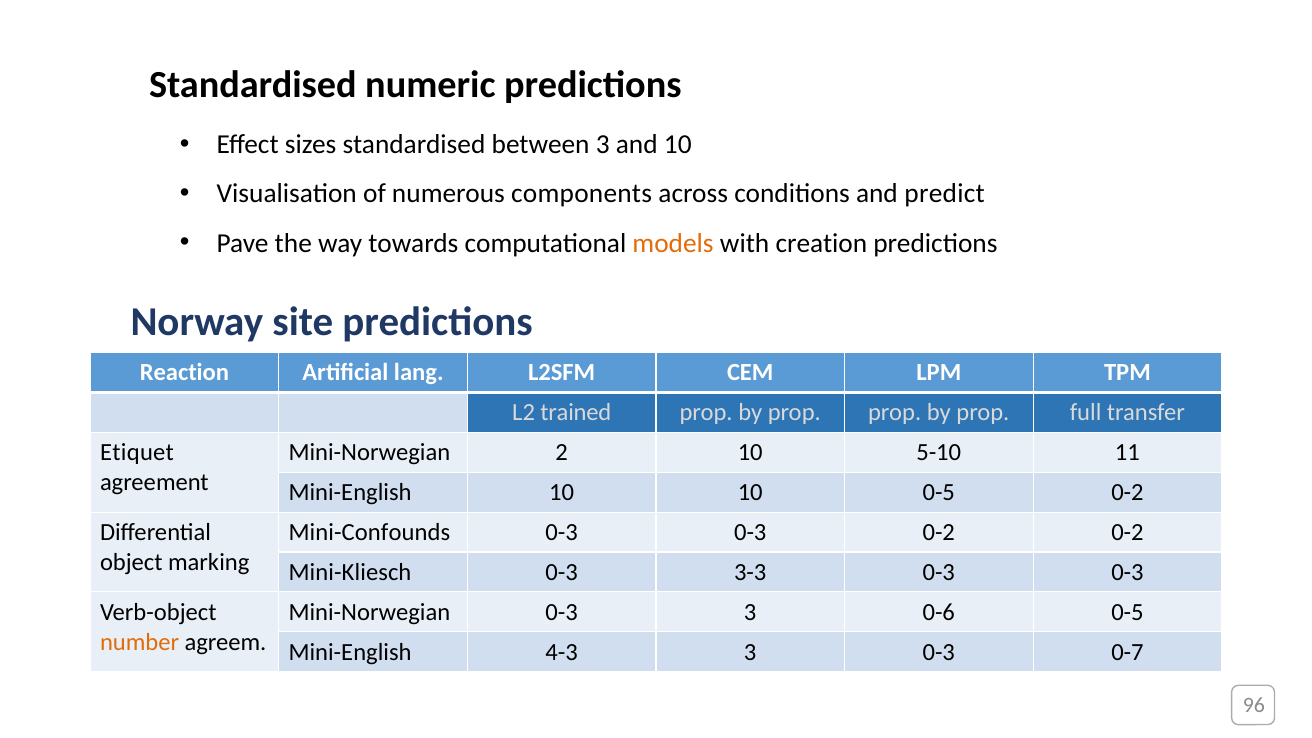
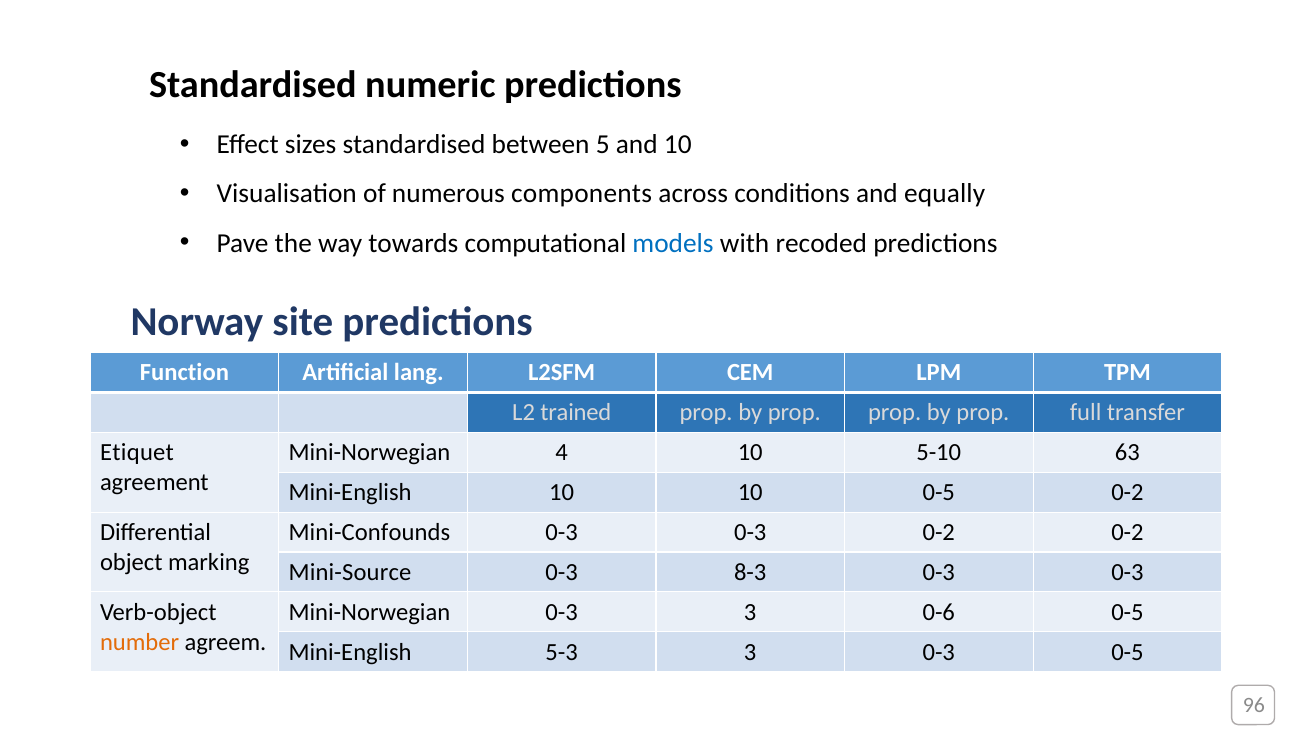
between 3: 3 -> 5 (603, 145)
predict: predict -> equally (945, 194)
models colour: orange -> blue (673, 243)
creation: creation -> recoded (821, 243)
Reaction: Reaction -> Function (184, 373)
2: 2 -> 4 (562, 453)
11: 11 -> 63 (1127, 453)
Mini-Kliesch: Mini-Kliesch -> Mini-Source (350, 572)
3-3: 3-3 -> 8-3 (750, 572)
4-3: 4-3 -> 5-3 (562, 652)
0-3 0-7: 0-7 -> 0-5 (1127, 652)
